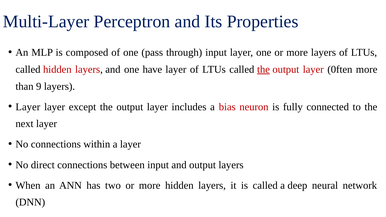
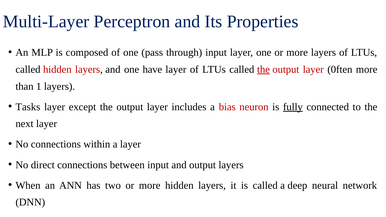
9: 9 -> 1 (39, 86)
Layer: Layer -> Tasks (28, 107)
fully underline: none -> present (293, 107)
